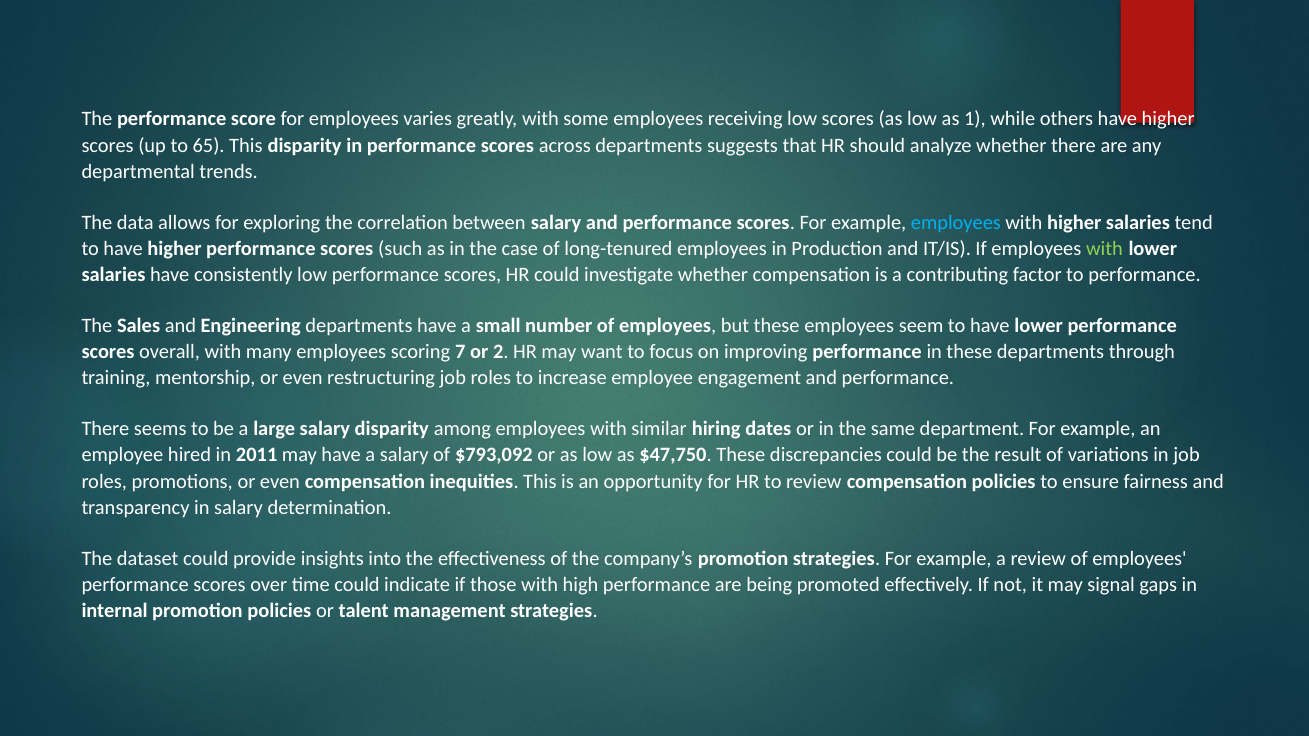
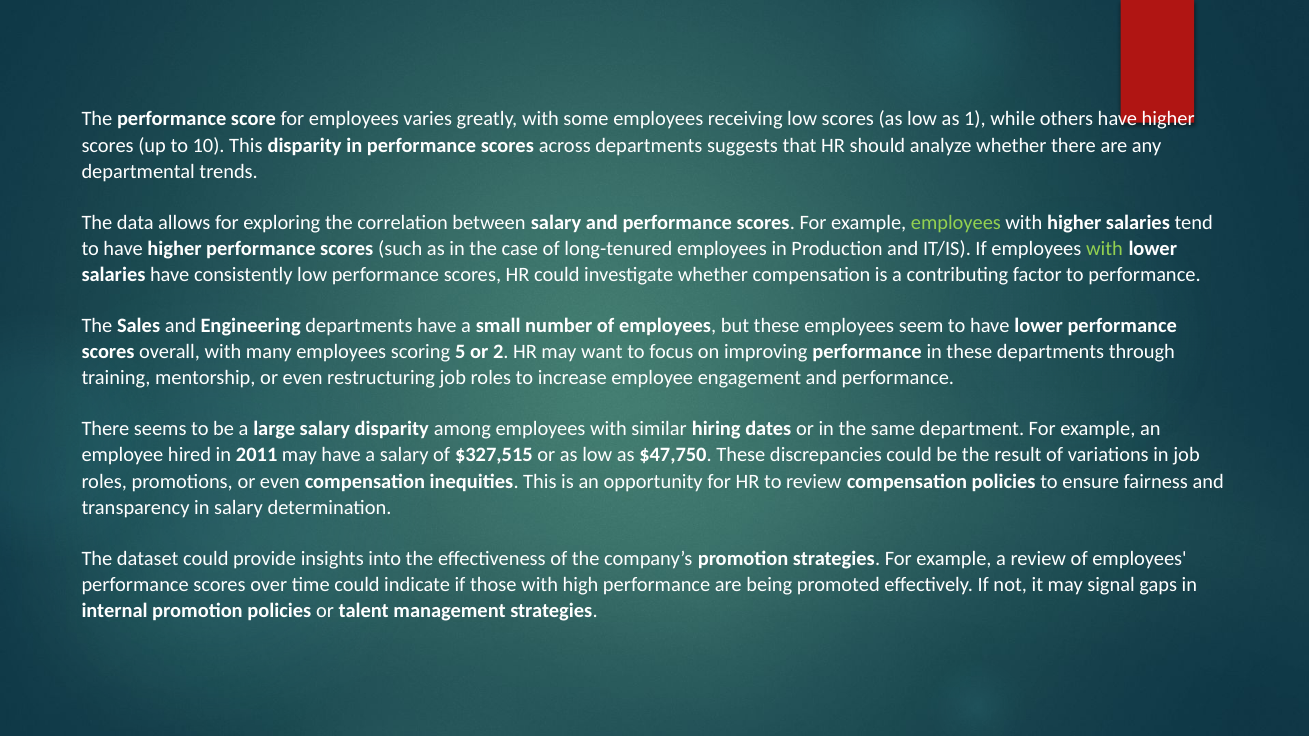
65: 65 -> 10 (209, 146)
employees colour: light blue -> light green (956, 223)
7: 7 -> 5 (460, 352)
$793,092: $793,092 -> $327,515 (494, 455)
